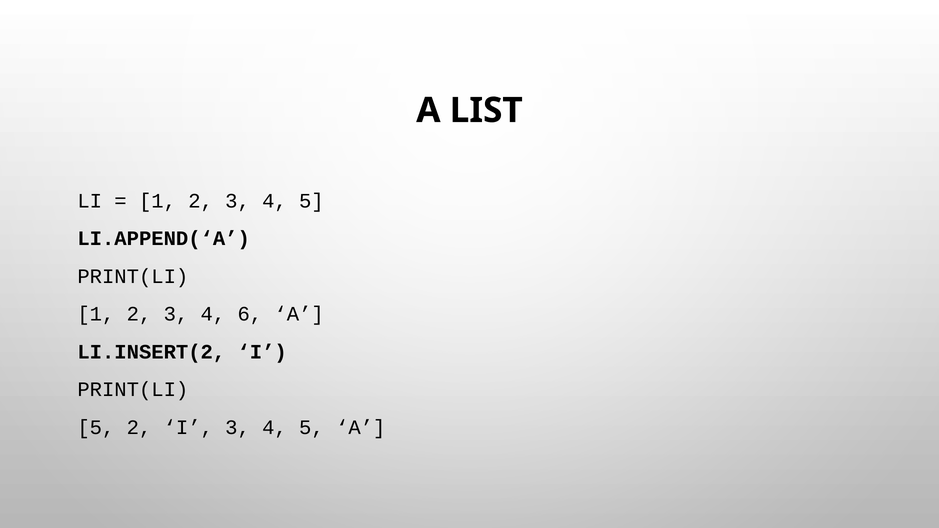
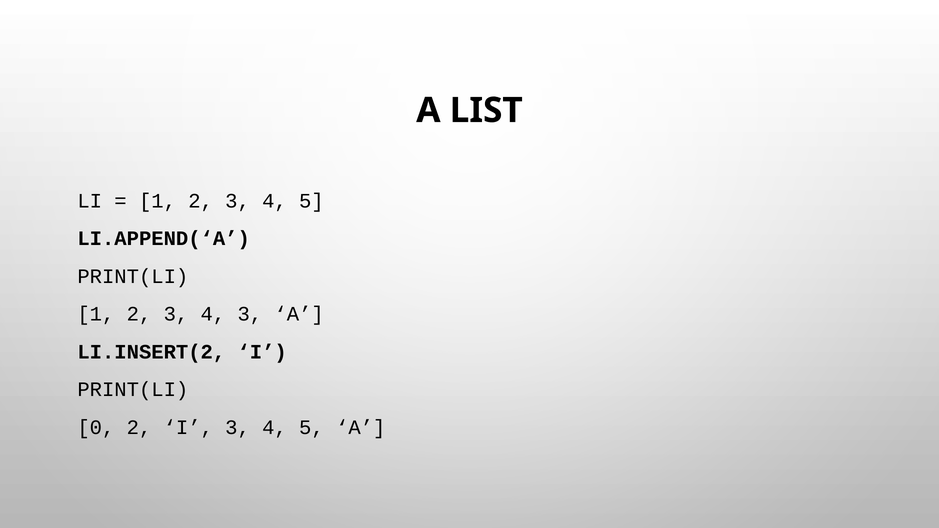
4 6: 6 -> 3 (250, 314)
5: 5 -> 0 (96, 428)
